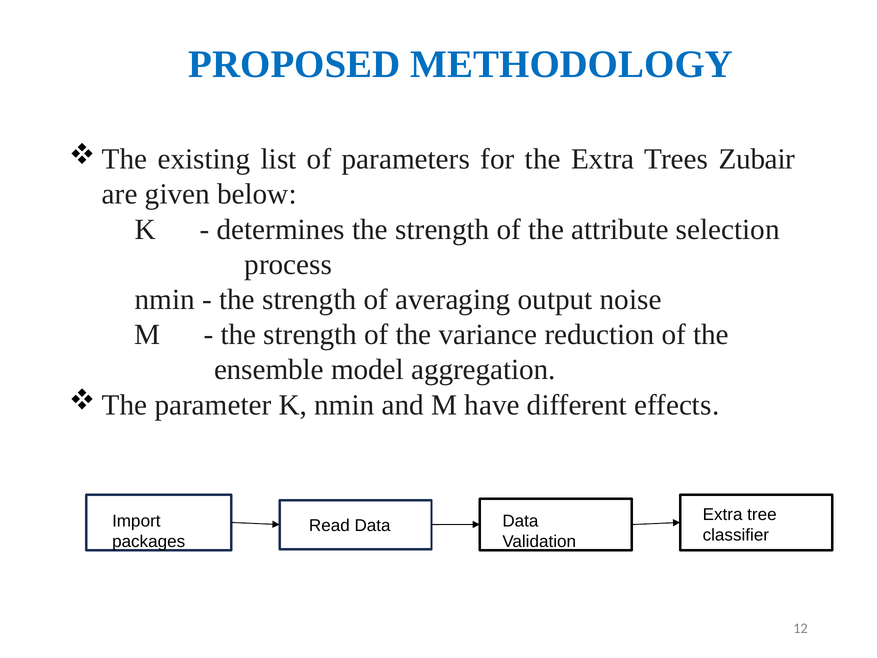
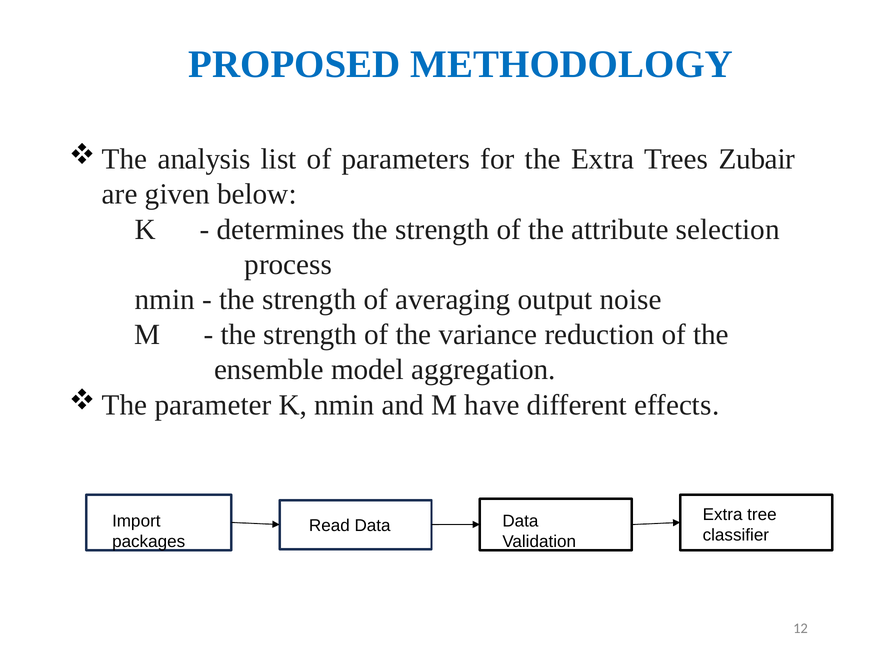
existing: existing -> analysis (204, 159)
